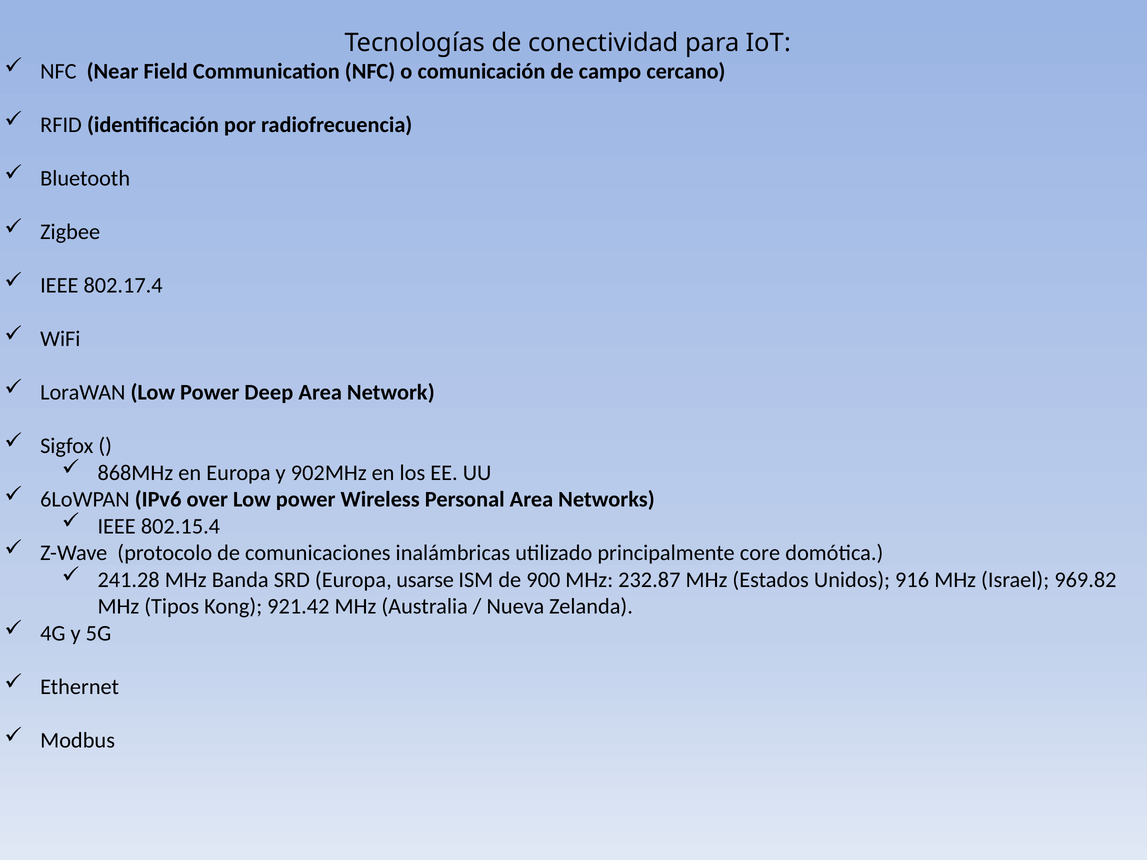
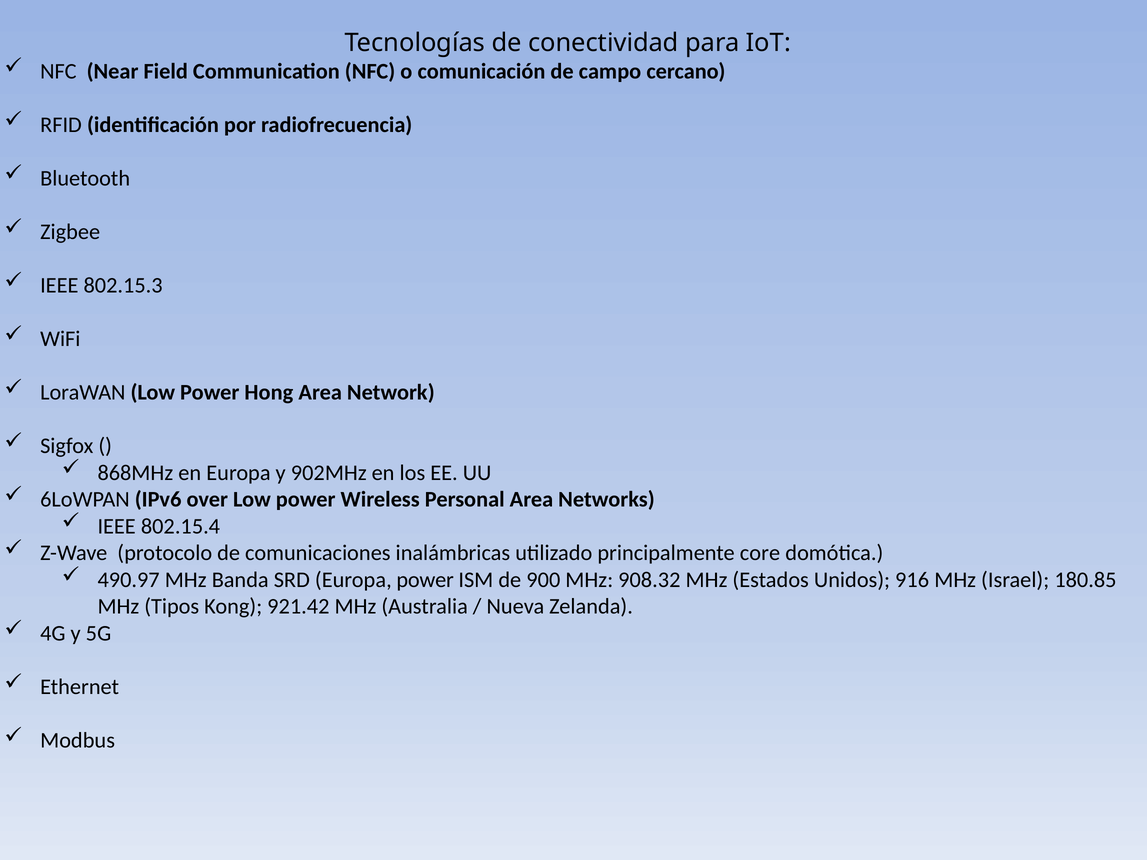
802.17.4: 802.17.4 -> 802.15.3 (123, 285)
Deep: Deep -> Hong (269, 393)
241.28: 241.28 -> 490.97 (129, 580)
Europa usarse: usarse -> power (425, 580)
232.87: 232.87 -> 908.32 (649, 580)
969.82: 969.82 -> 180.85 (1085, 580)
